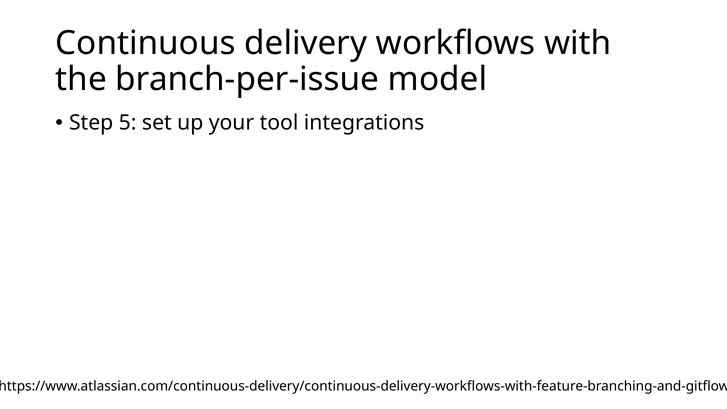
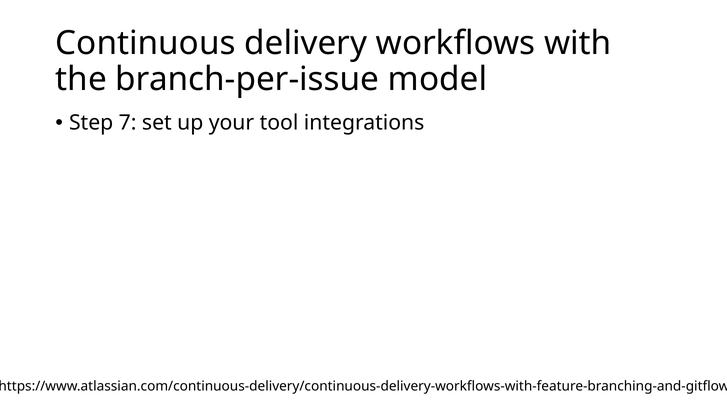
5: 5 -> 7 (128, 123)
